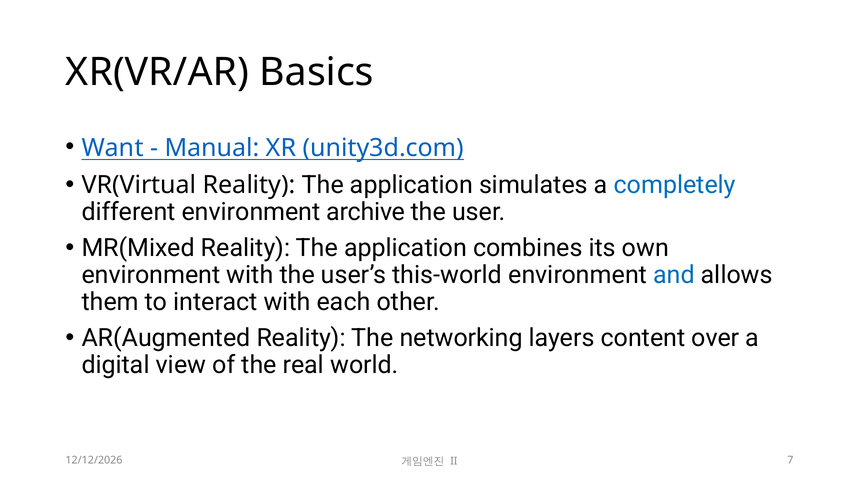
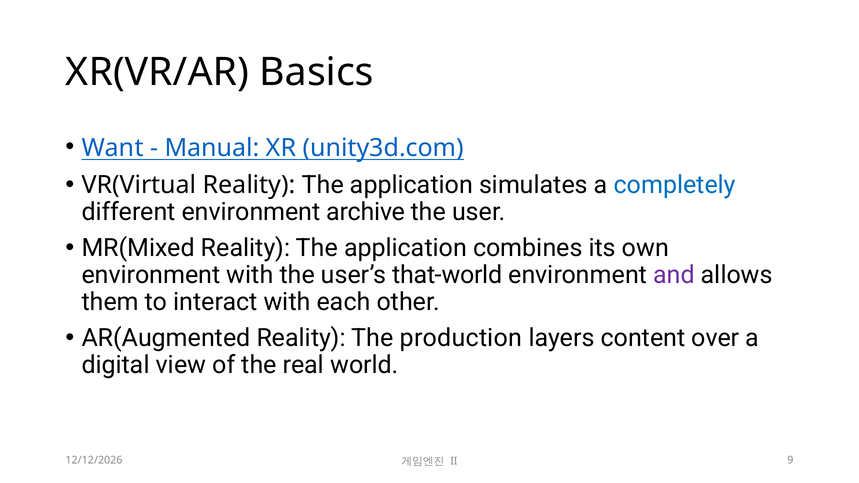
this-world: this-world -> that-world (447, 275)
and colour: blue -> purple (674, 275)
networking: networking -> production (461, 338)
7: 7 -> 9 (790, 461)
